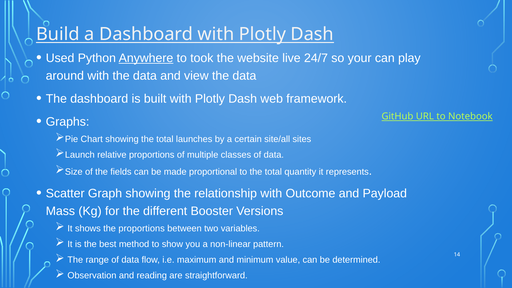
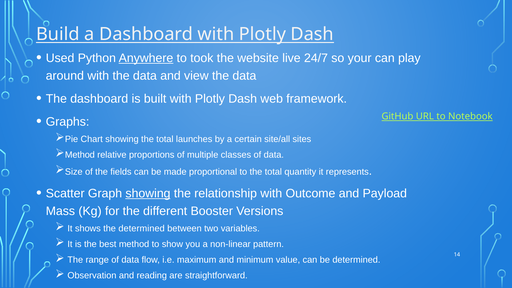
Launch: Launch -> Method (80, 155)
showing underline: none -> present (148, 193)
the proportions: proportions -> determined (142, 228)
